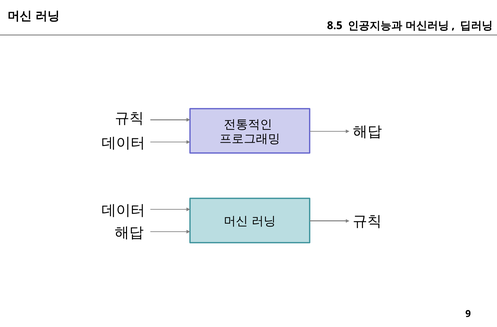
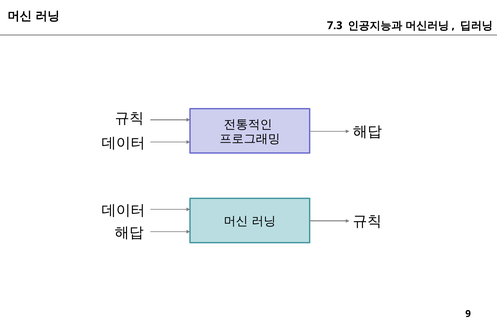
8.5: 8.5 -> 7.3 (335, 25)
